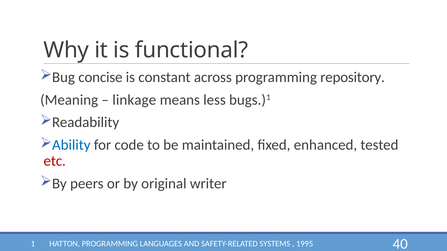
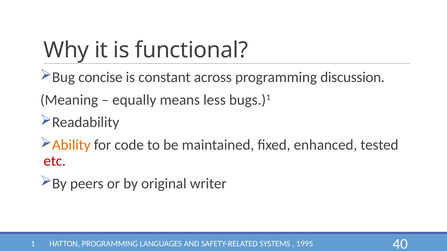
repository: repository -> discussion (353, 77)
linkage: linkage -> equally (134, 100)
Ability colour: blue -> orange (71, 145)
